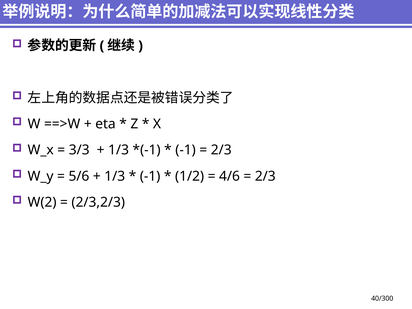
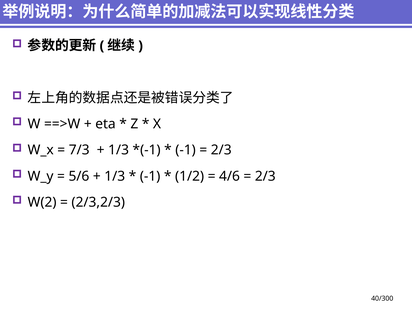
3/3: 3/3 -> 7/3 (79, 150)
